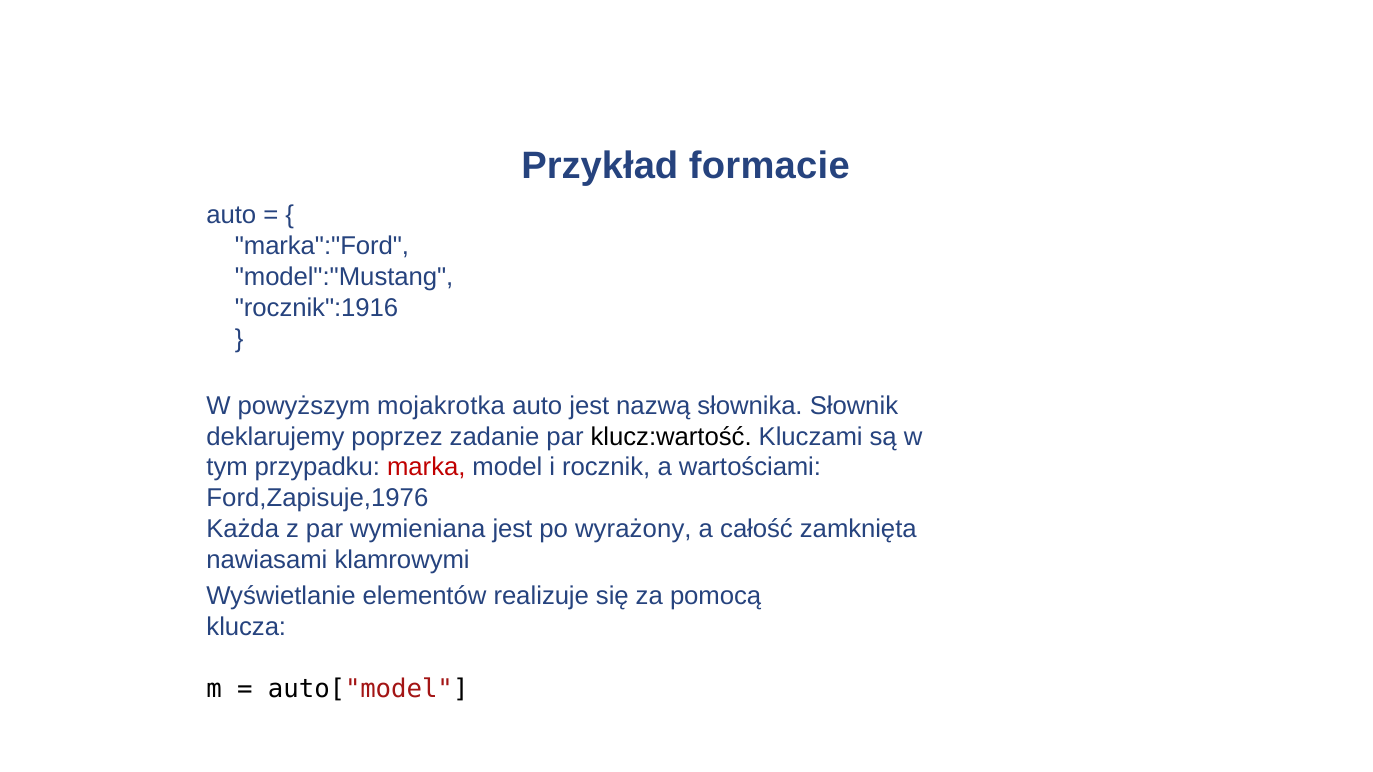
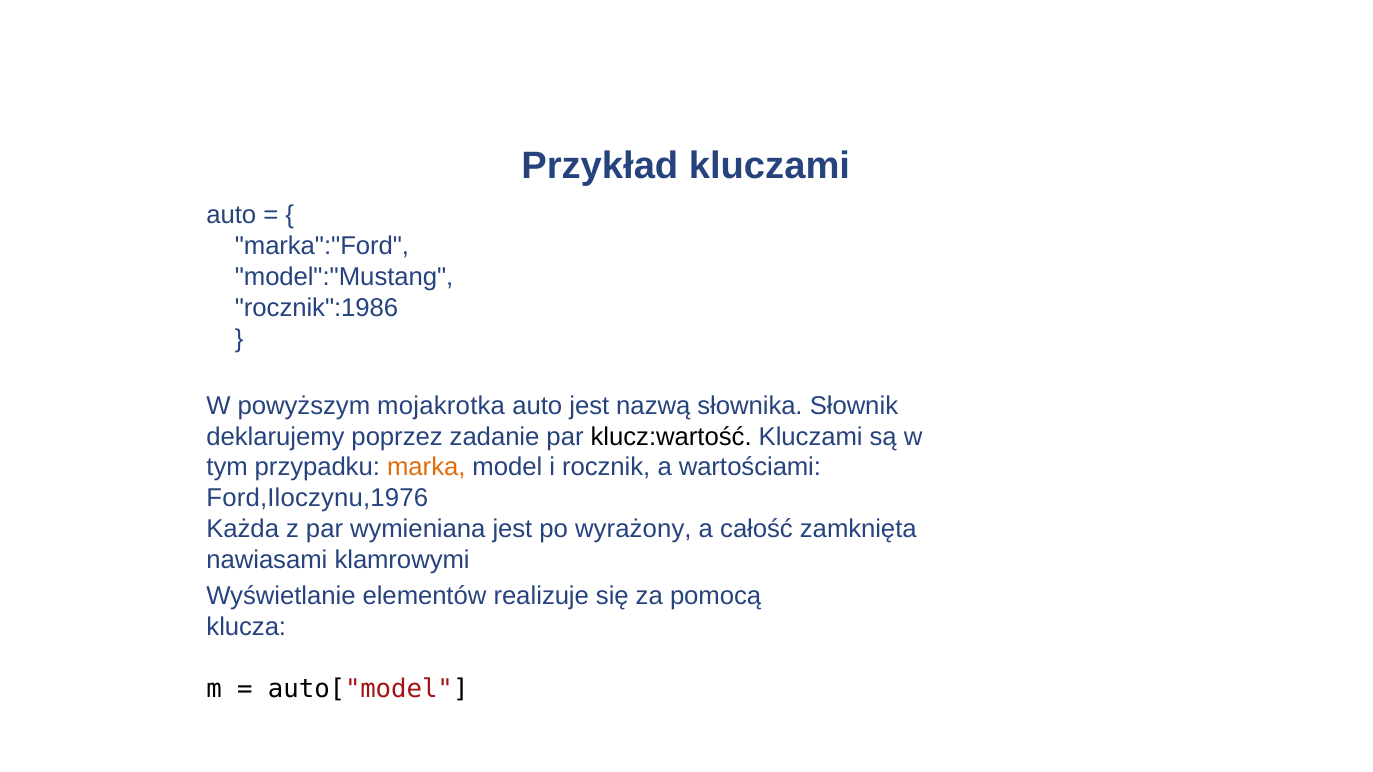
Przykład formacie: formacie -> kluczami (769, 166)
rocznik":1916: rocznik":1916 -> rocznik":1986 (317, 308)
marka colour: red -> orange (426, 468)
Ford,Zapisuje,1976: Ford,Zapisuje,1976 -> Ford,Iloczynu,1976 (317, 498)
